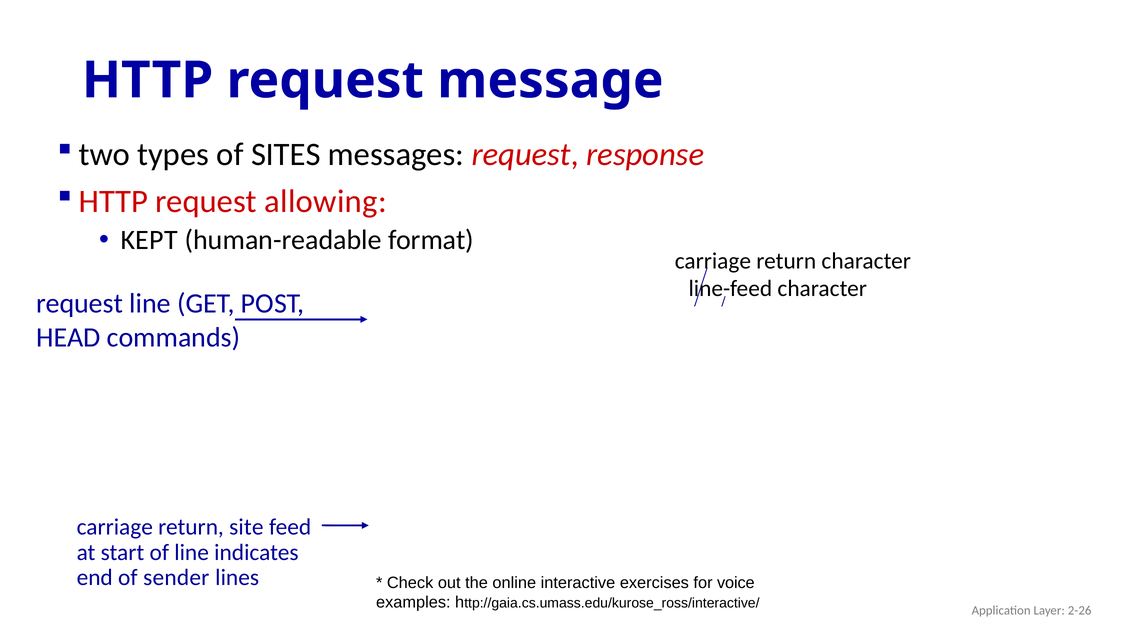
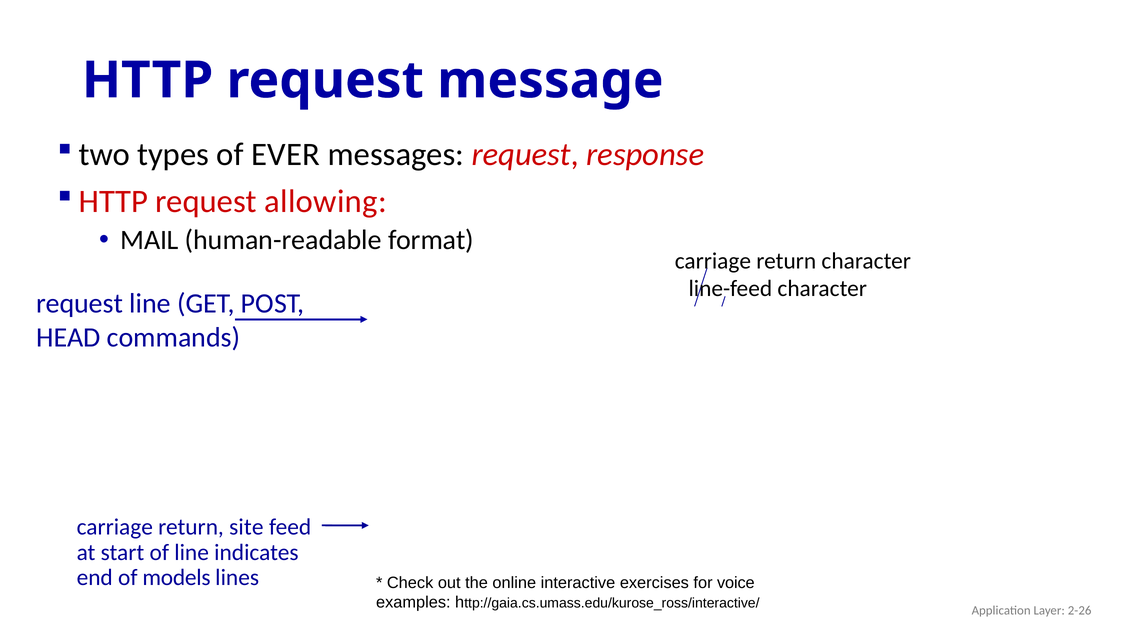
SITES: SITES -> EVER (286, 154)
KEPT: KEPT -> MAIL (150, 240)
sender: sender -> models (177, 577)
